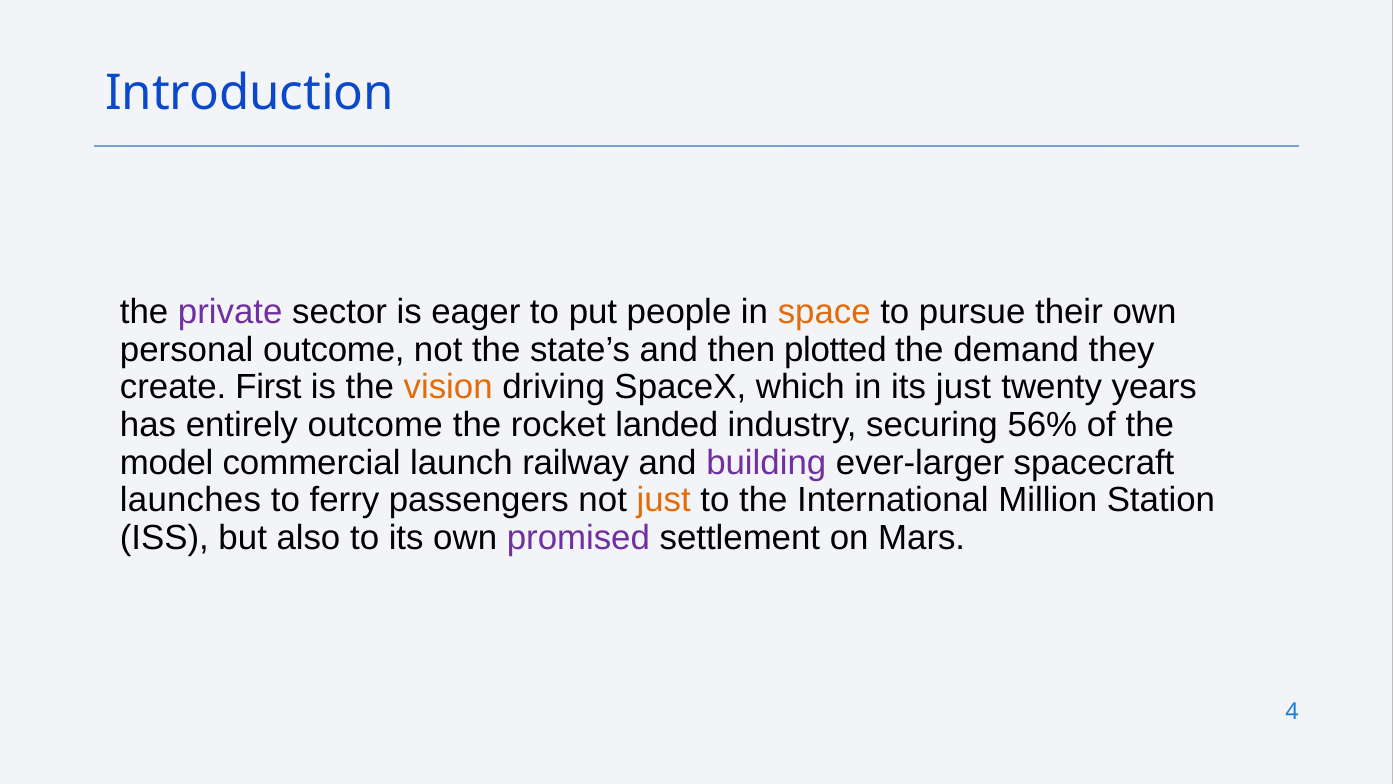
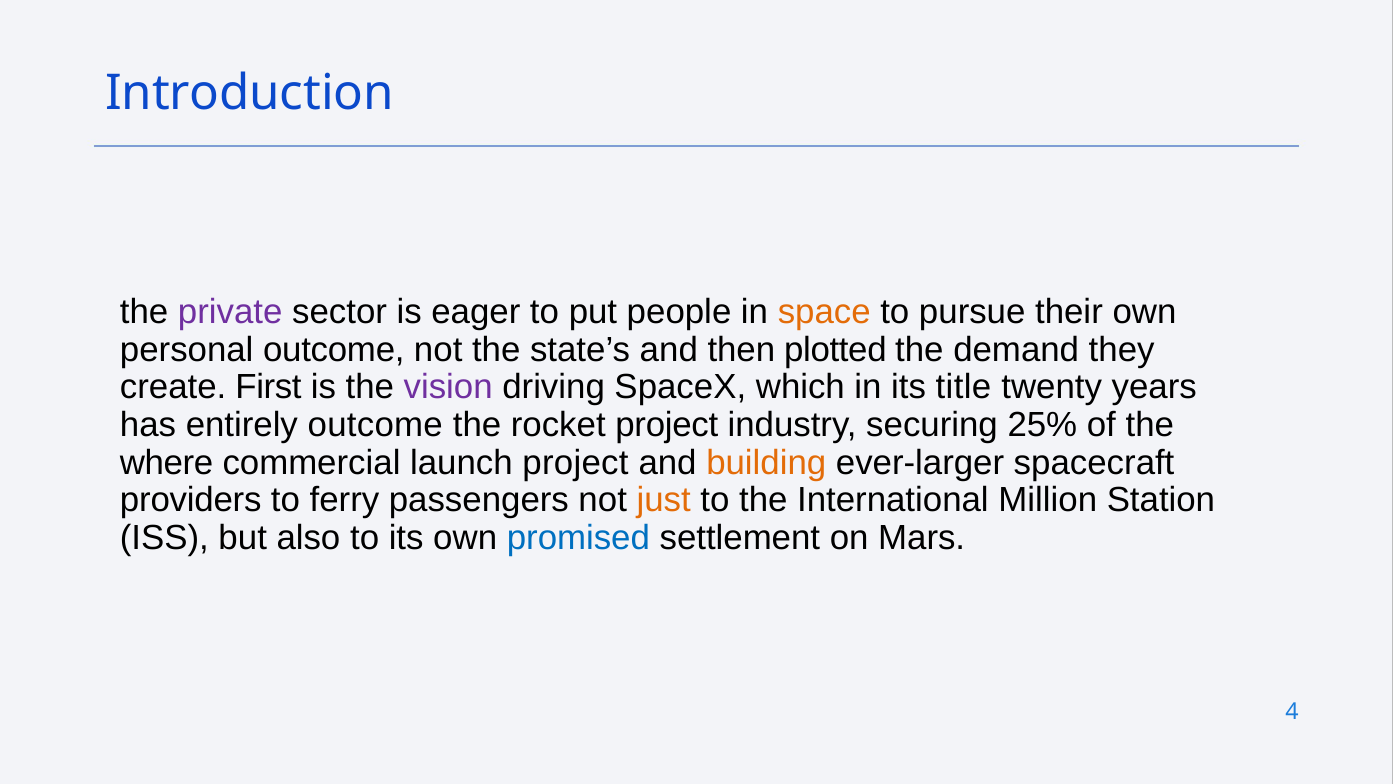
vision colour: orange -> purple (448, 387)
its just: just -> title (964, 387)
rocket landed: landed -> project (667, 425)
56%: 56% -> 25% (1042, 425)
model: model -> where (167, 462)
launch railway: railway -> project (575, 462)
building colour: purple -> orange (766, 462)
launches: launches -> providers (191, 500)
promised colour: purple -> blue (578, 537)
